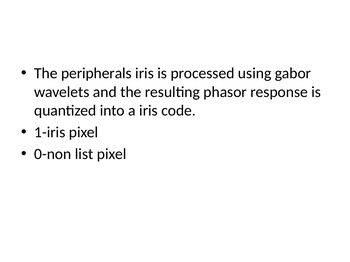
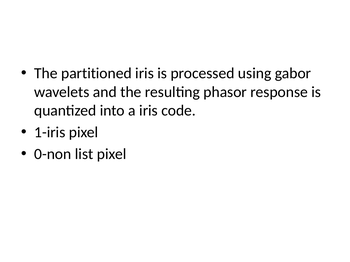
peripherals: peripherals -> partitioned (96, 73)
